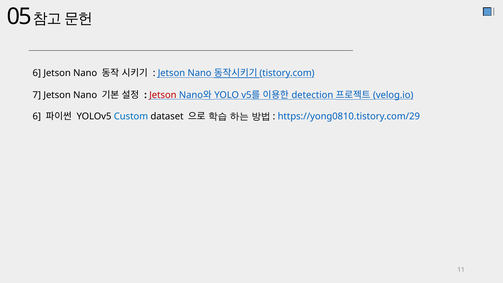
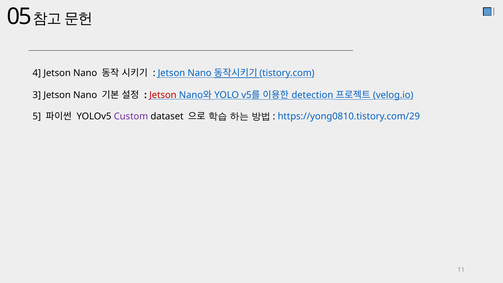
6: 6 -> 4 (37, 73)
7: 7 -> 3 (37, 95)
6: 6 -> 5 (37, 116)
Custom colour: blue -> purple (131, 116)
